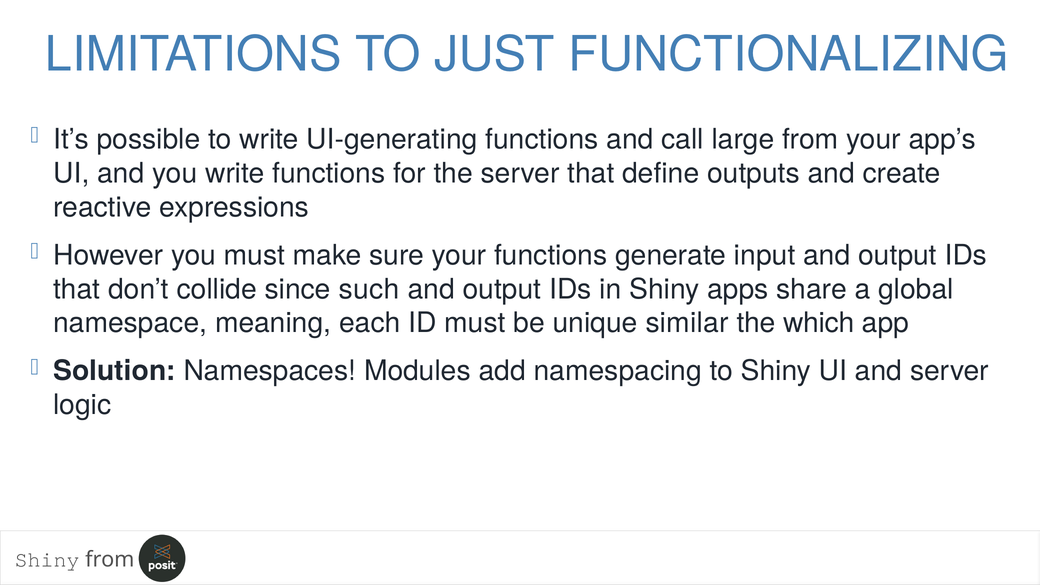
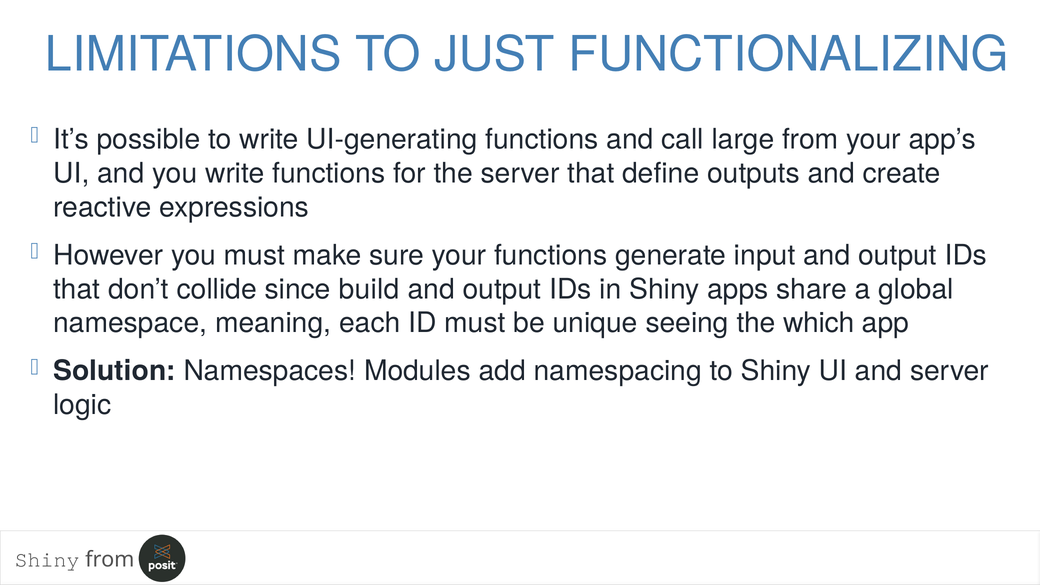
such: such -> build (369, 289)
similar: similar -> seeing (687, 323)
